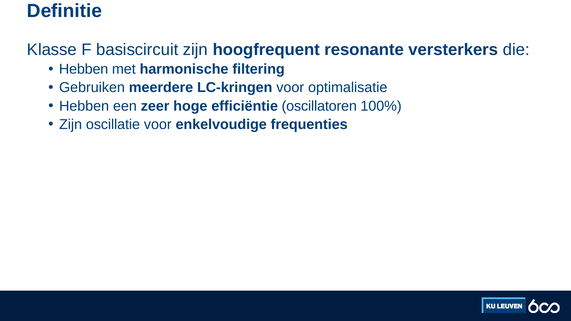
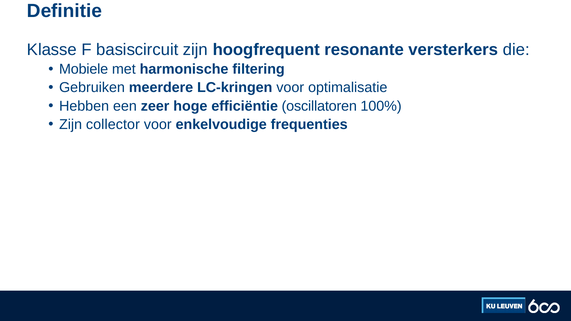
Hebben: Hebben -> Mobiele (84, 69)
oscillatie: oscillatie -> collector (113, 124)
